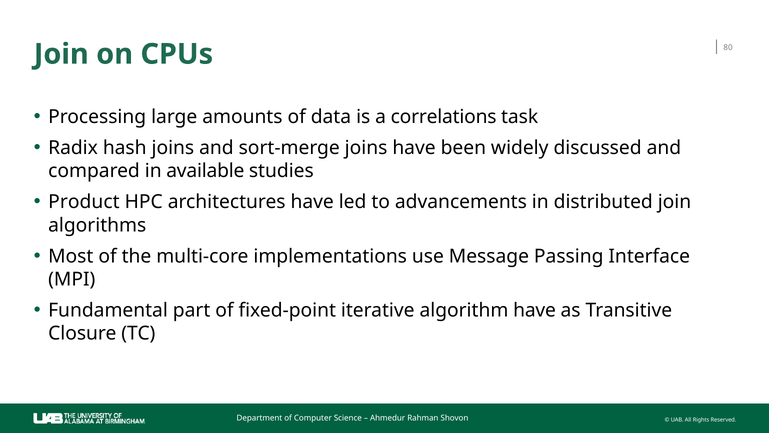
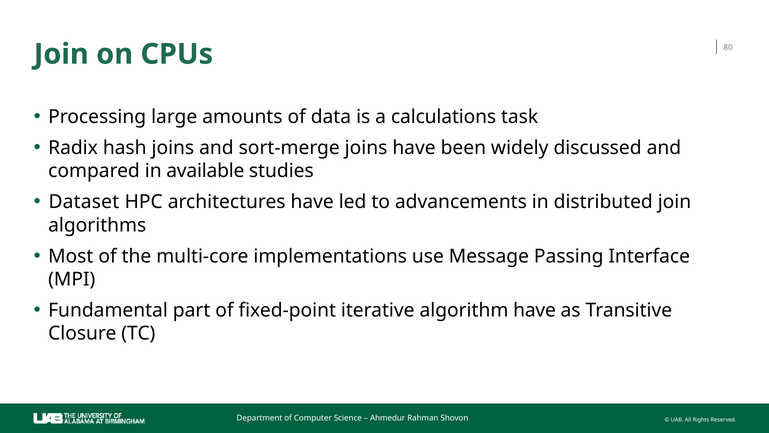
correlations: correlations -> calculations (444, 117)
Product: Product -> Dataset (84, 202)
